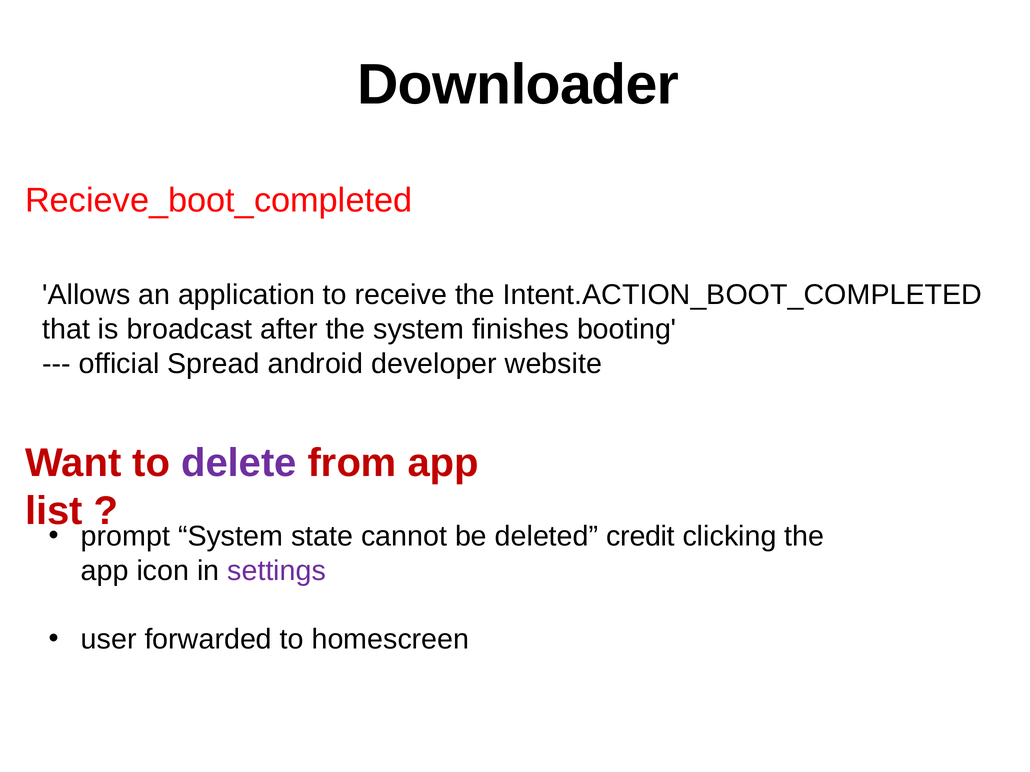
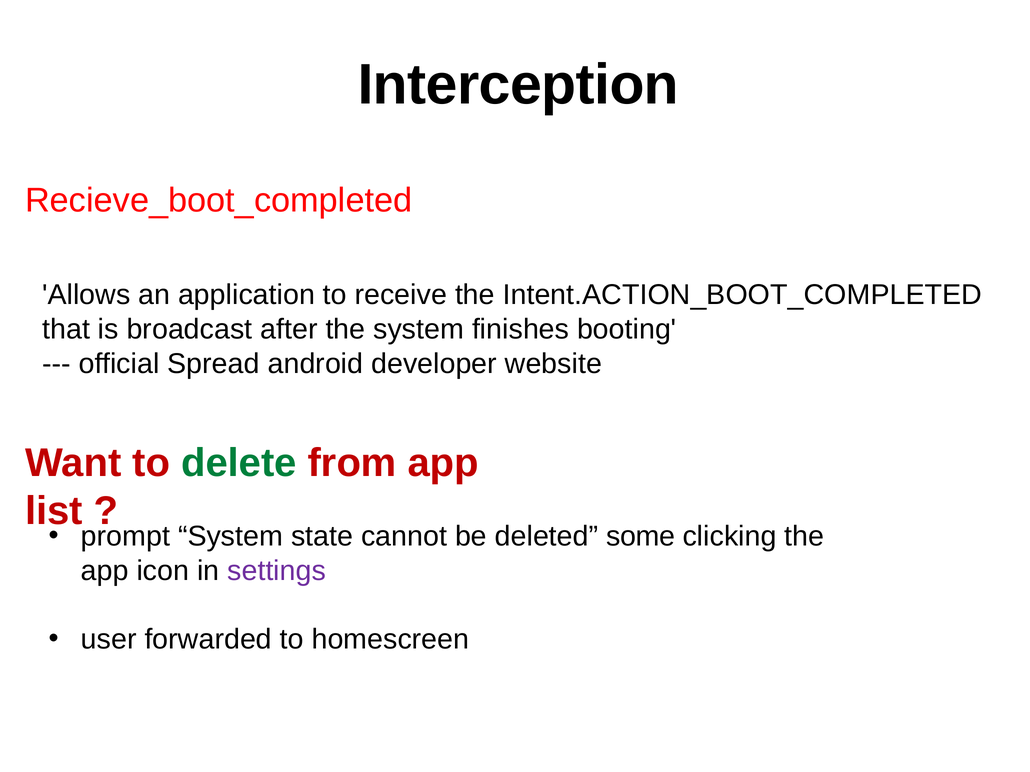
Downloader: Downloader -> Interception (518, 85)
delete colour: purple -> green (239, 463)
credit: credit -> some (641, 537)
